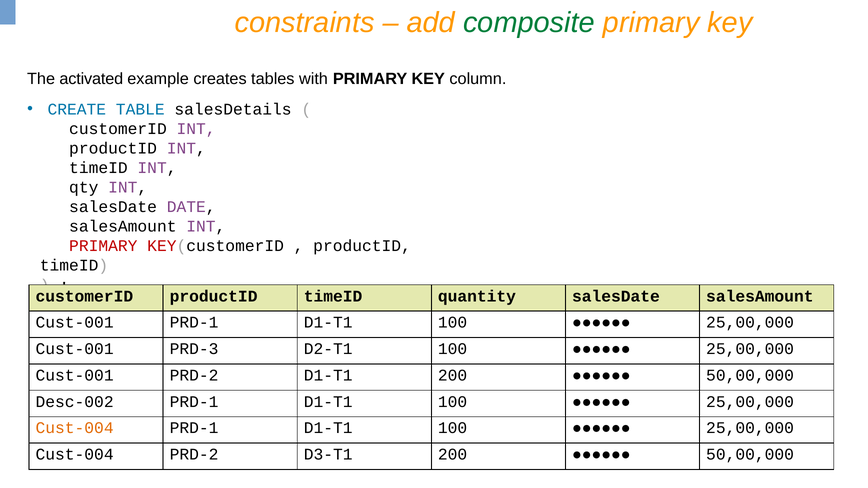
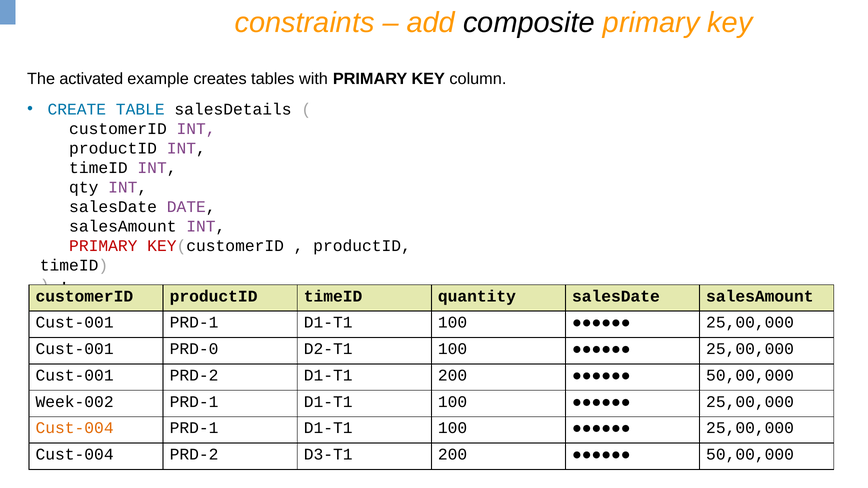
composite colour: green -> black (529, 23)
PRD-3: PRD-3 -> PRD-0 (194, 349)
Desc-002: Desc-002 -> Week-002 (75, 402)
